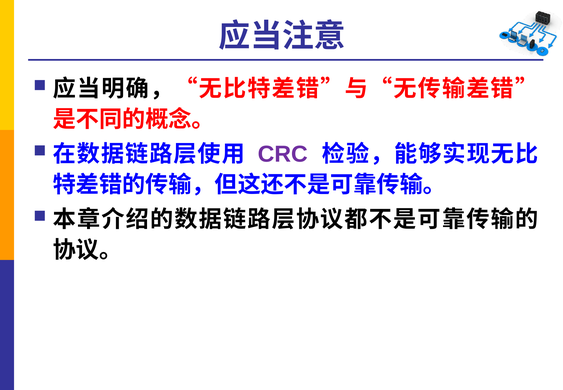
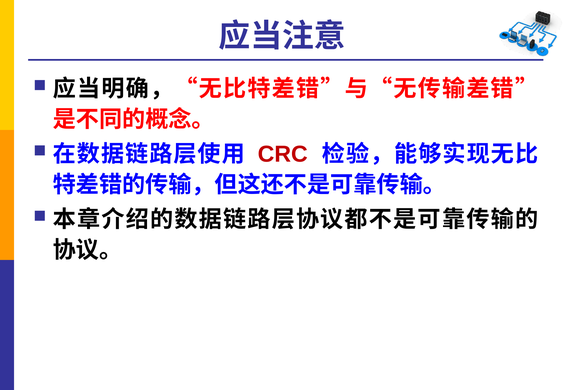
CRC colour: purple -> red (283, 154)
